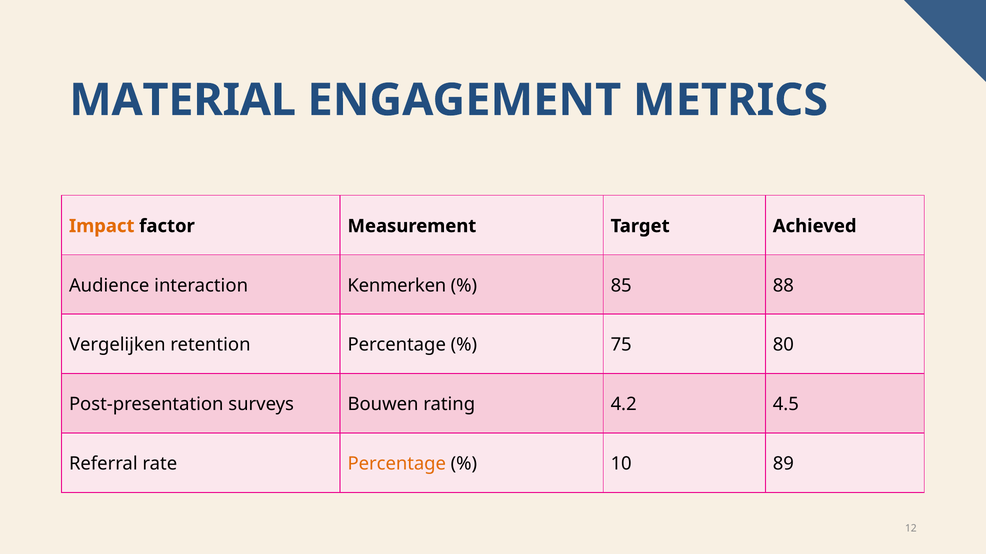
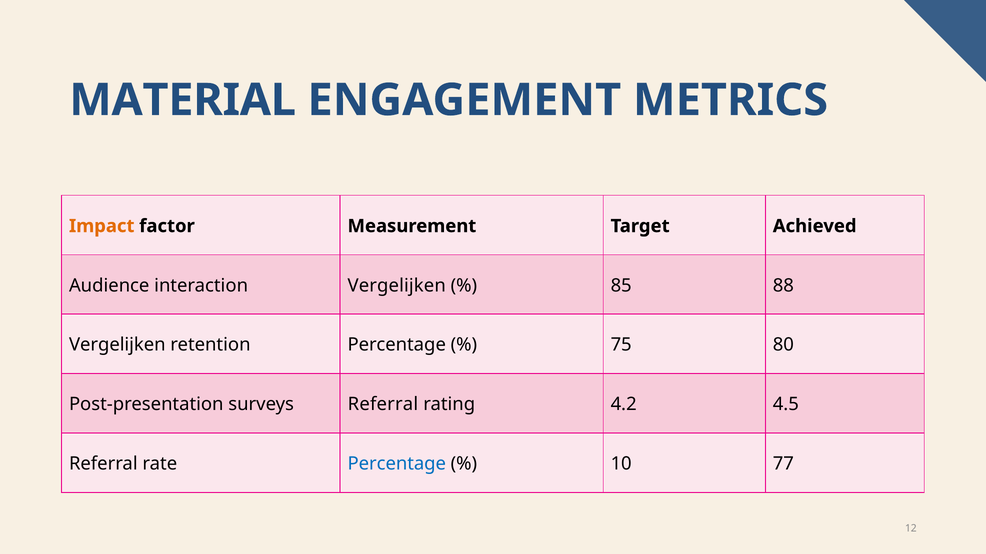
Kenmerken: Kenmerken -> Vergelijken (397, 286)
Bouwen: Bouwen -> Referral (383, 405)
Percentage colour: orange -> blue (397, 464)
89: 89 -> 77 (783, 464)
